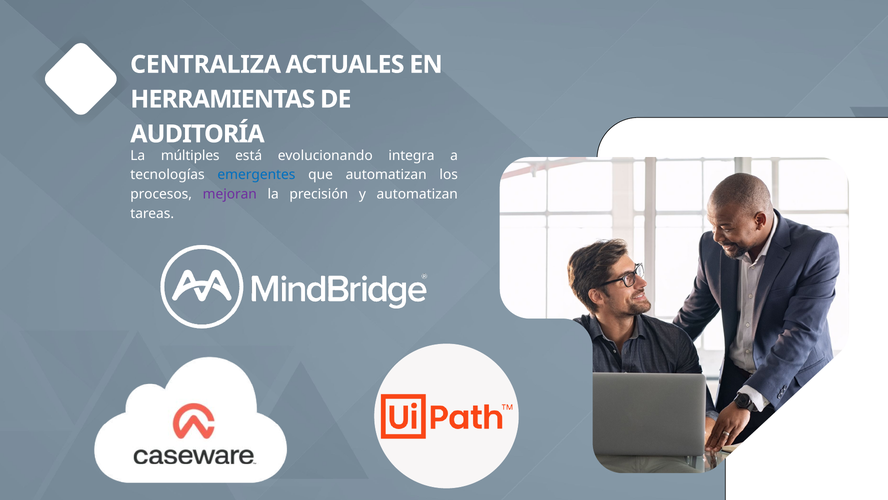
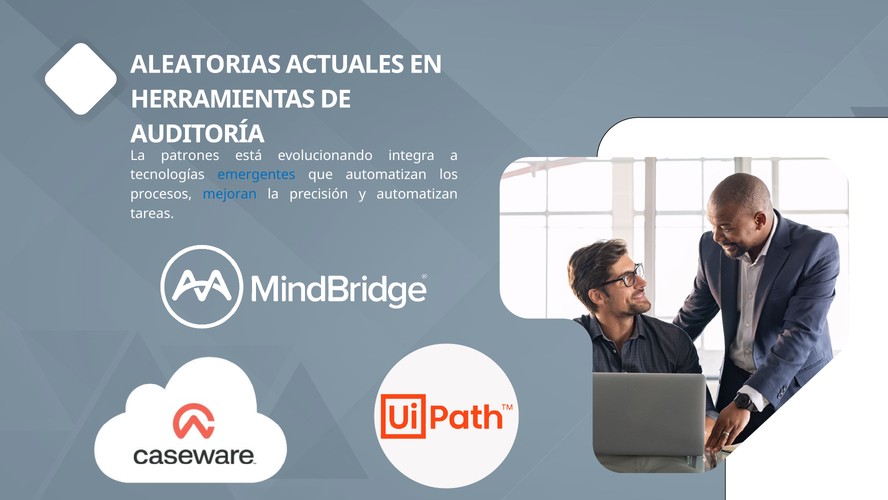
CENTRALIZA: CENTRALIZA -> ALEATORIAS (206, 64)
múltiples: múltiples -> patrones (190, 155)
mejoran colour: purple -> blue (230, 194)
